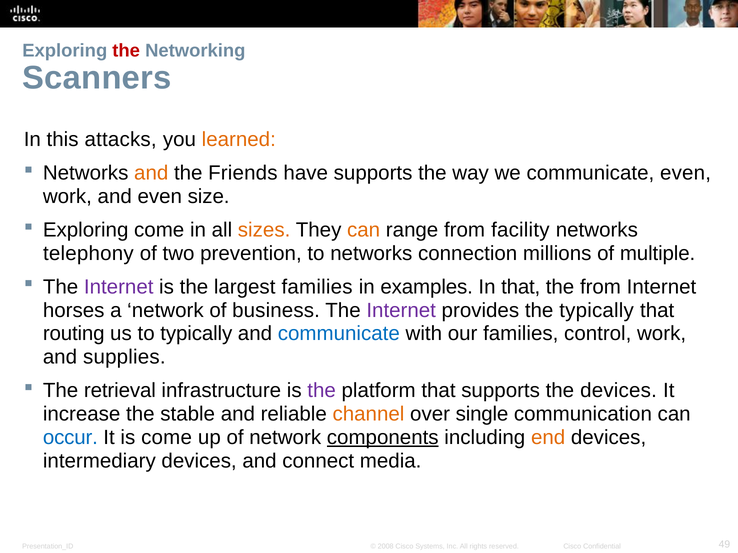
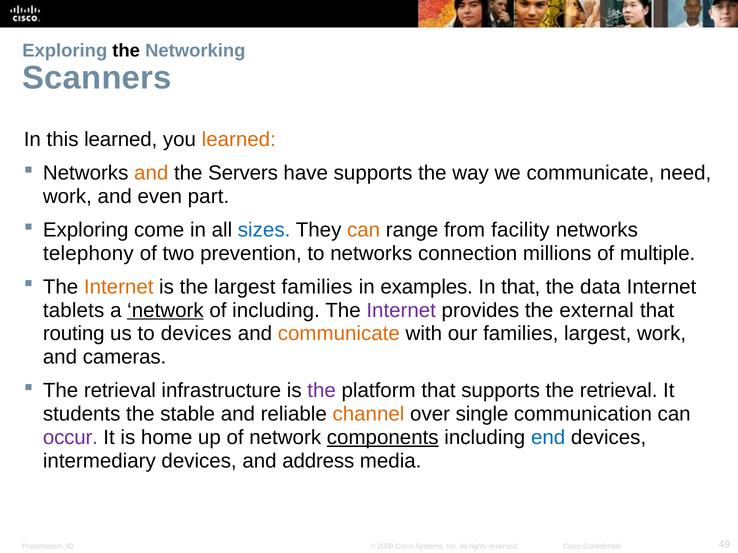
the colour: red -> black (126, 51)
this attacks: attacks -> learned (121, 139)
Friends: Friends -> Servers (243, 173)
communicate even: even -> need (686, 173)
size: size -> part (208, 197)
sizes colour: orange -> blue (264, 230)
Internet colour: purple -> orange (119, 287)
the from: from -> data (600, 287)
horses: horses -> tablets (74, 311)
network underline: none -> present (165, 311)
of business: business -> including (276, 311)
the typically: typically -> external (597, 311)
to typically: typically -> devices (196, 334)
communicate colour: blue -> orange (339, 334)
families control: control -> largest (598, 334)
supplies: supplies -> cameras (125, 357)
supports the devices: devices -> retrieval (619, 391)
increase: increase -> students (82, 414)
occur colour: blue -> purple (70, 438)
is come: come -> home (167, 438)
end colour: orange -> blue (548, 438)
connect: connect -> address (318, 461)
